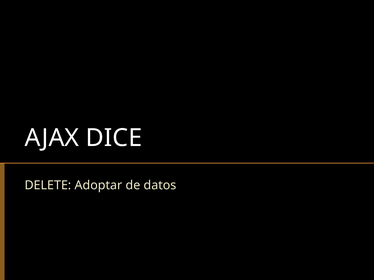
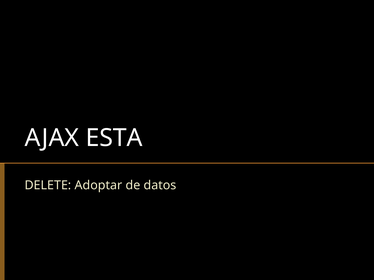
DICE: DICE -> ESTA (114, 138)
